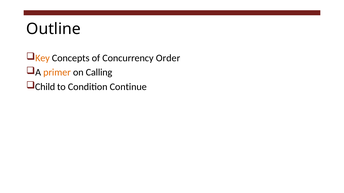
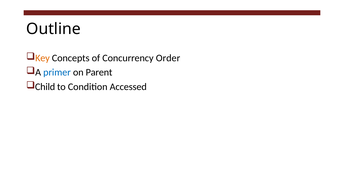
primer colour: orange -> blue (57, 73)
Calling: Calling -> Parent (99, 73)
Continue: Continue -> Accessed (128, 87)
